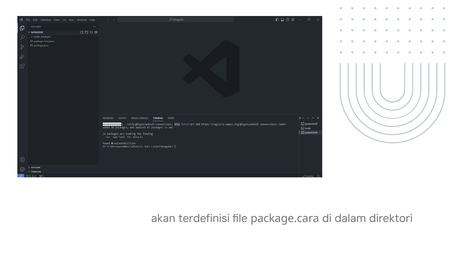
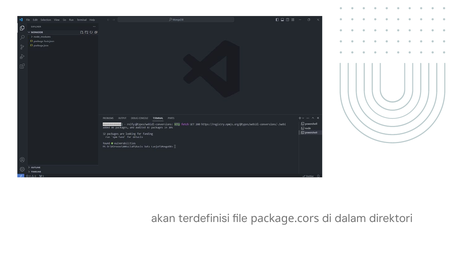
package.cara: package.cara -> package.cors (285, 219)
